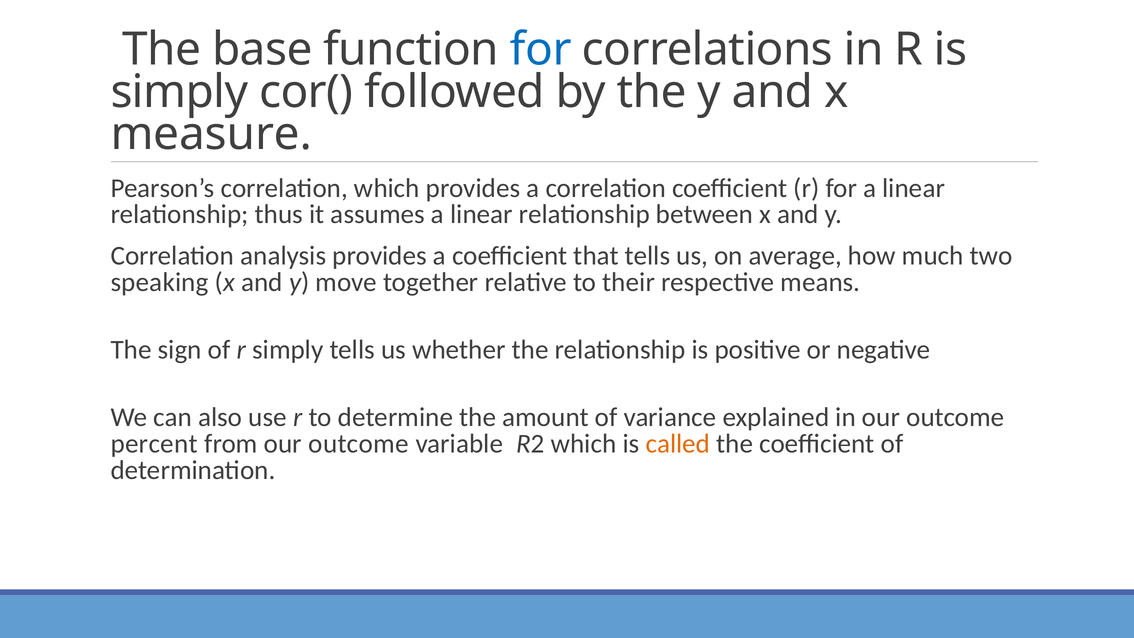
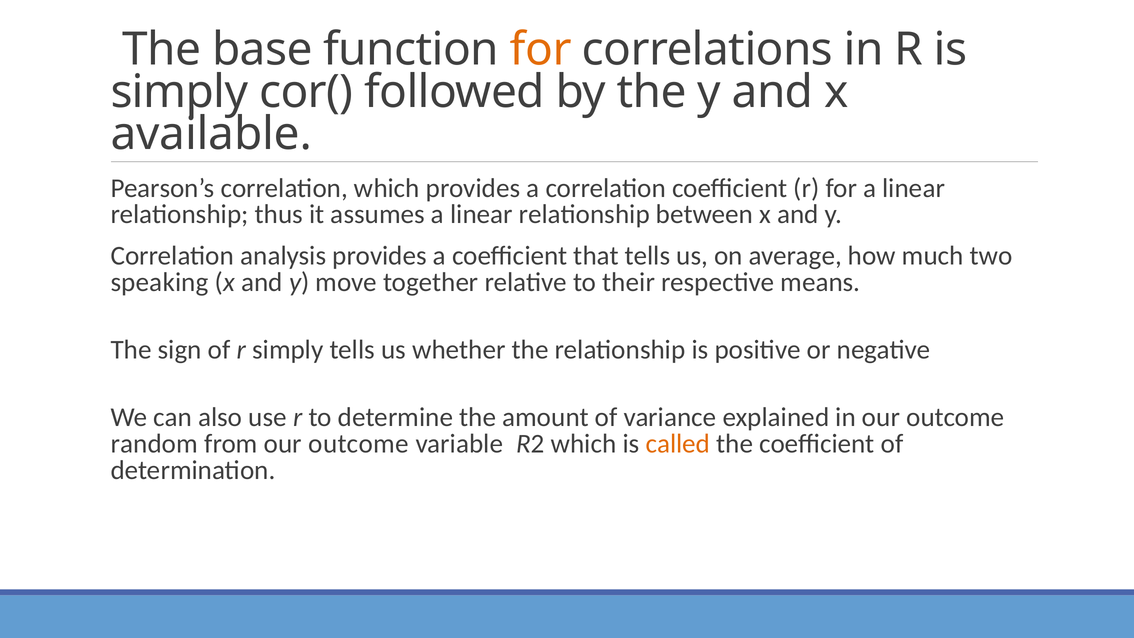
for colour: blue -> orange (541, 49)
measure: measure -> available (211, 134)
percent: percent -> random (154, 444)
